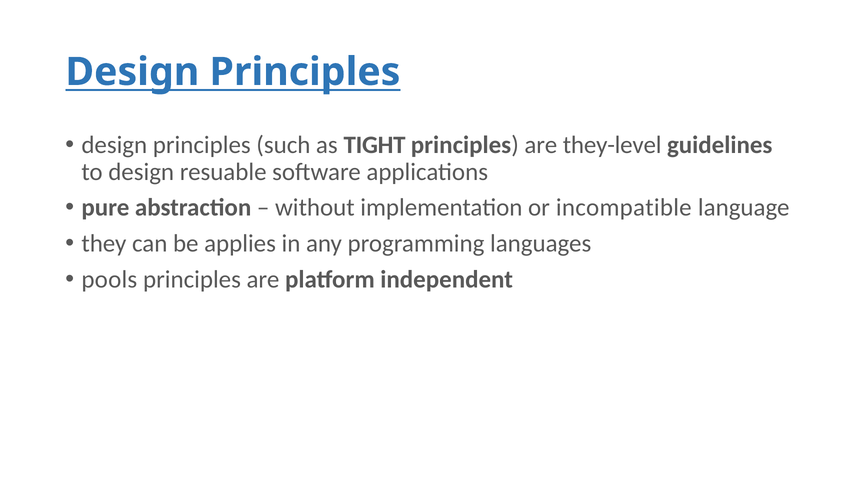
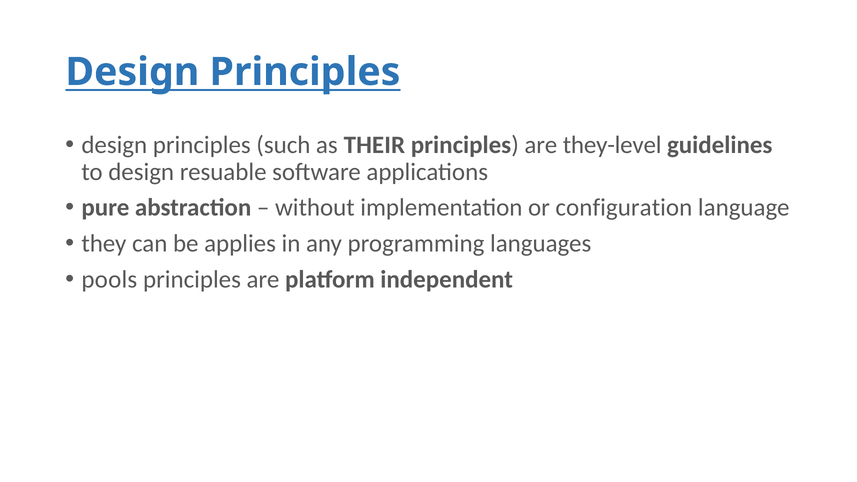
TIGHT: TIGHT -> THEIR (374, 145)
incompatible: incompatible -> configuration (624, 208)
